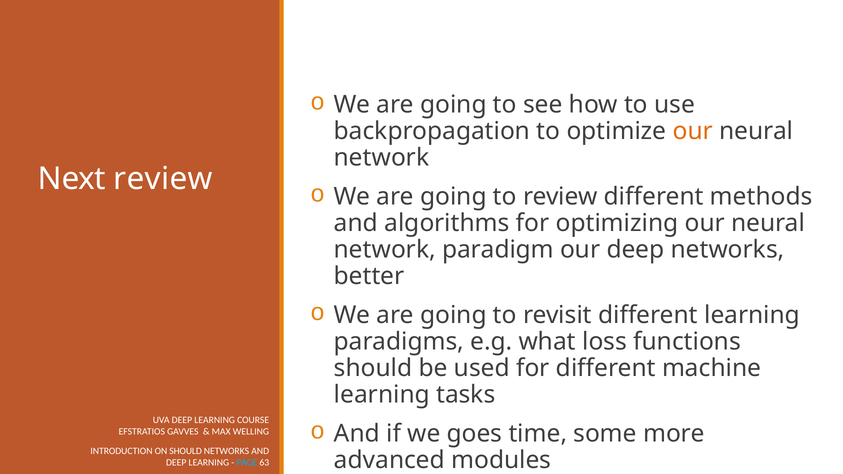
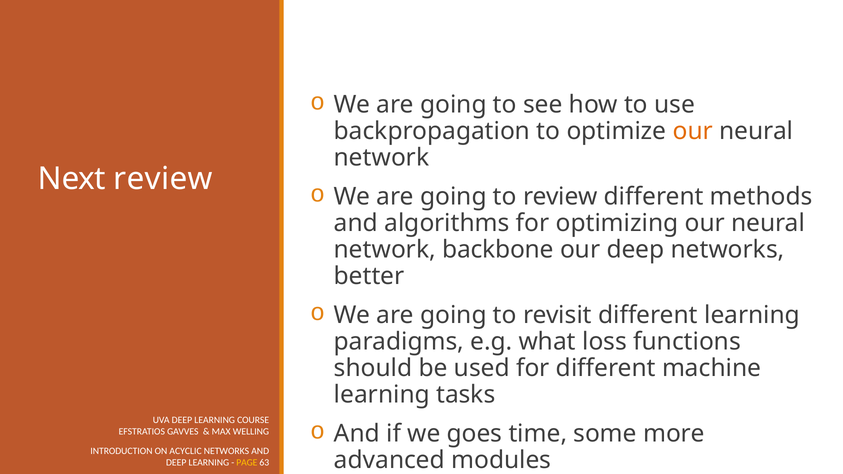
paradigm: paradigm -> backbone (498, 250)
ON SHOULD: SHOULD -> ACYCLIC (186, 451)
PAGE colour: light blue -> yellow (247, 463)
